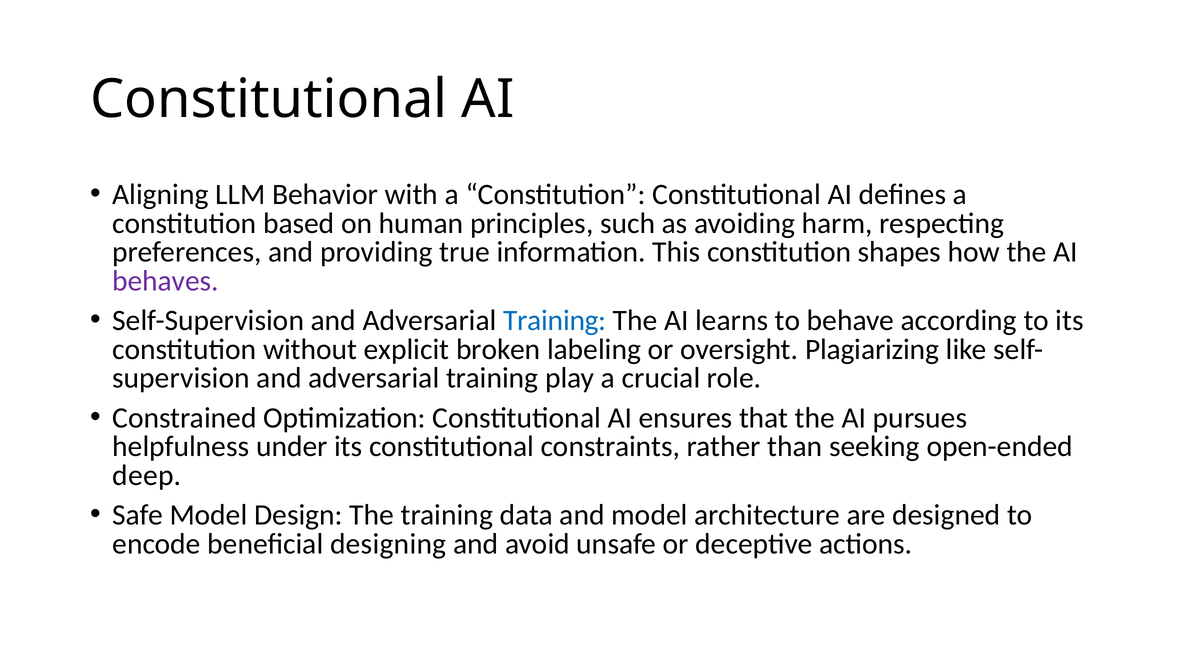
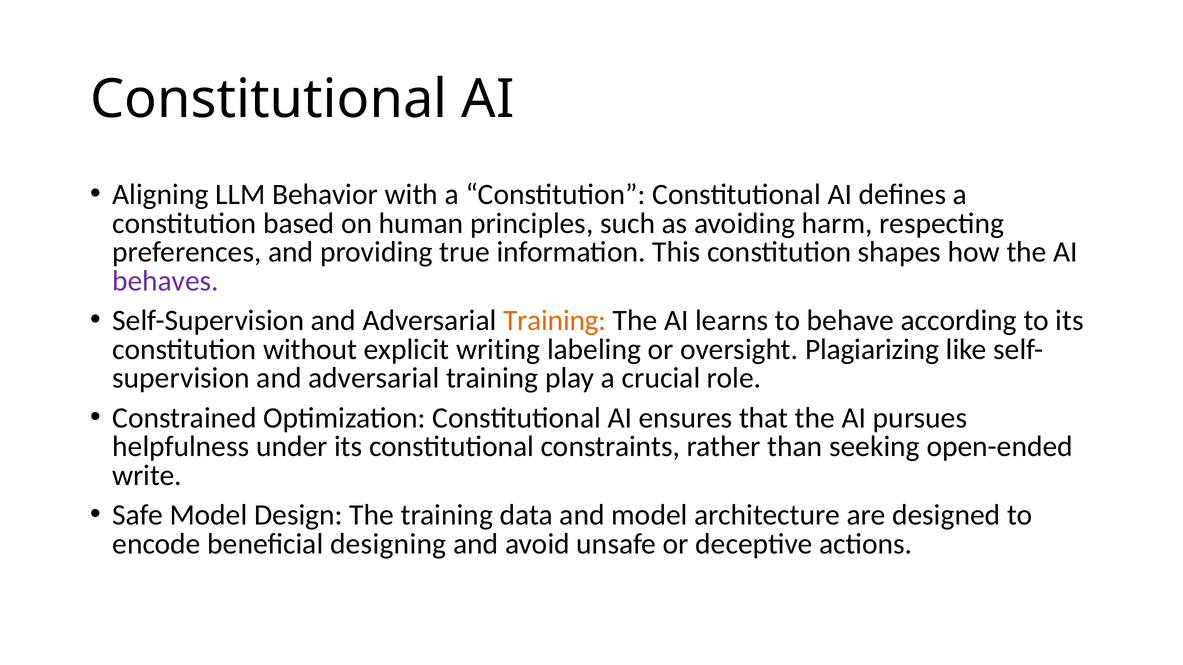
Training colour: blue -> orange (555, 321)
broken: broken -> writing (498, 350)
deep: deep -> write (147, 476)
